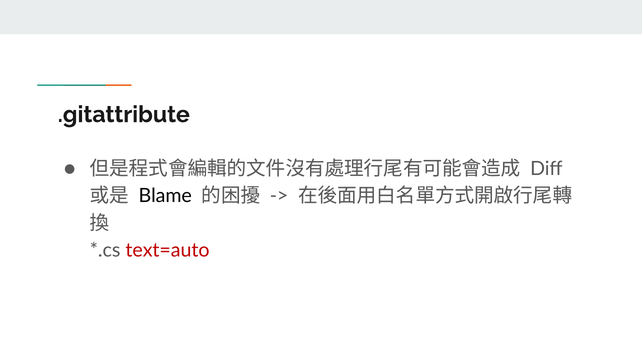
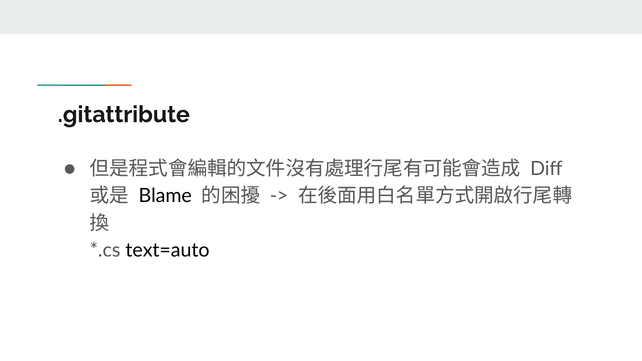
text=auto colour: red -> black (167, 250)
